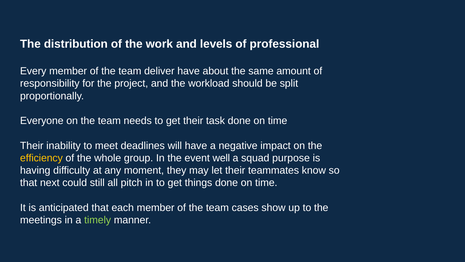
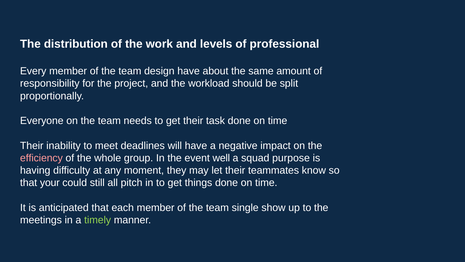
deliver: deliver -> design (159, 71)
efficiency colour: yellow -> pink (41, 158)
next: next -> your (50, 183)
cases: cases -> single (245, 207)
